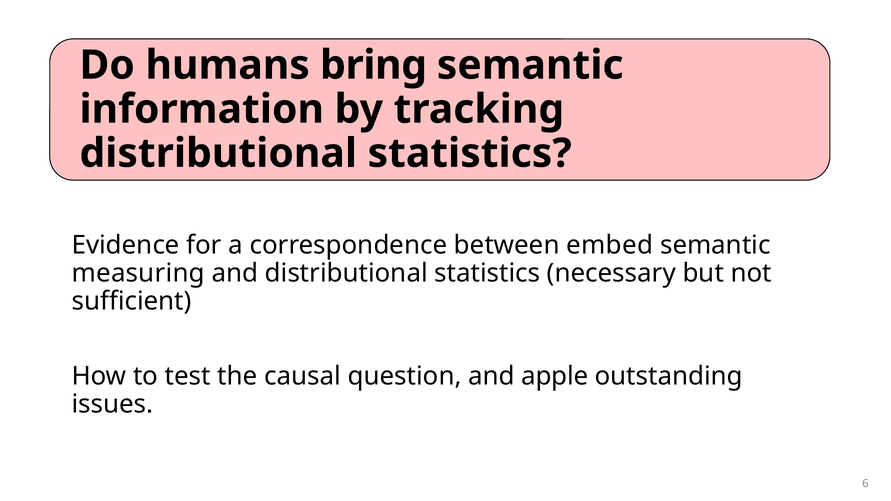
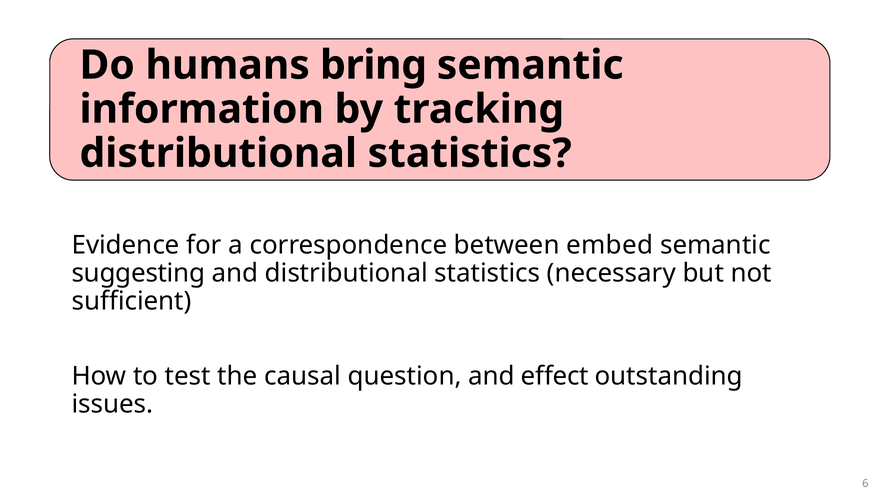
measuring: measuring -> suggesting (138, 273)
apple: apple -> effect (555, 376)
